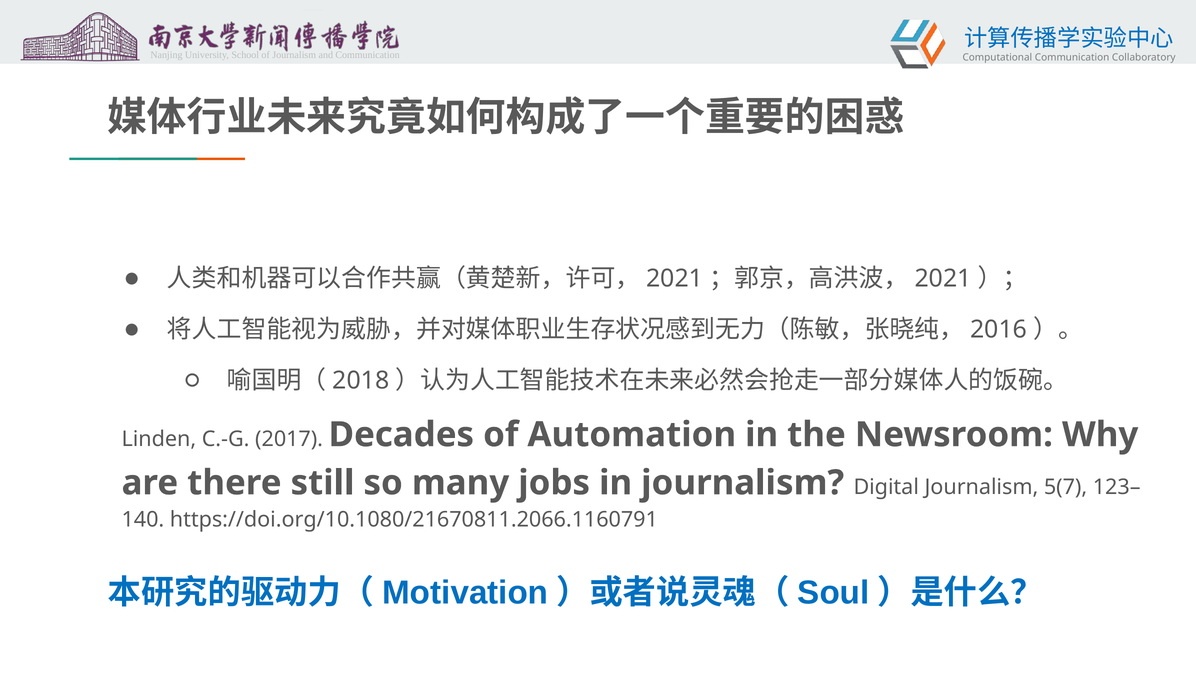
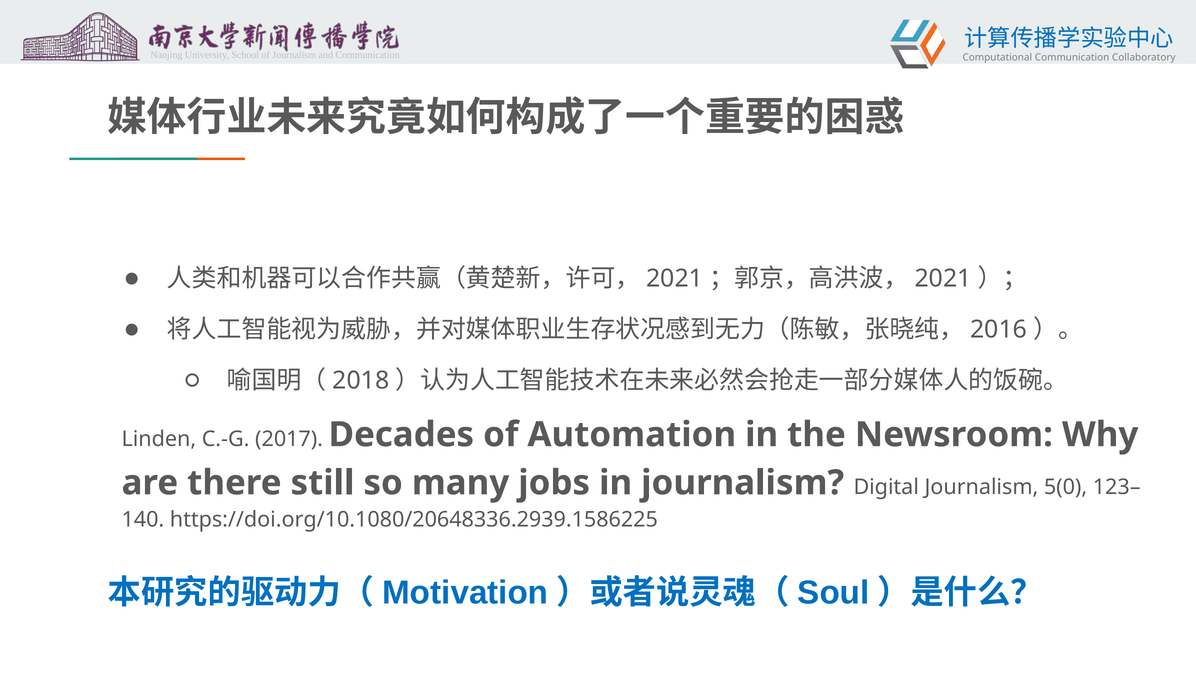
5(7: 5(7 -> 5(0 (1066, 487)
https://doi.org/10.1080/21670811.2066.1160791: https://doi.org/10.1080/21670811.2066.1160791 -> https://doi.org/10.1080/20648336.2939.1586225 (414, 519)
